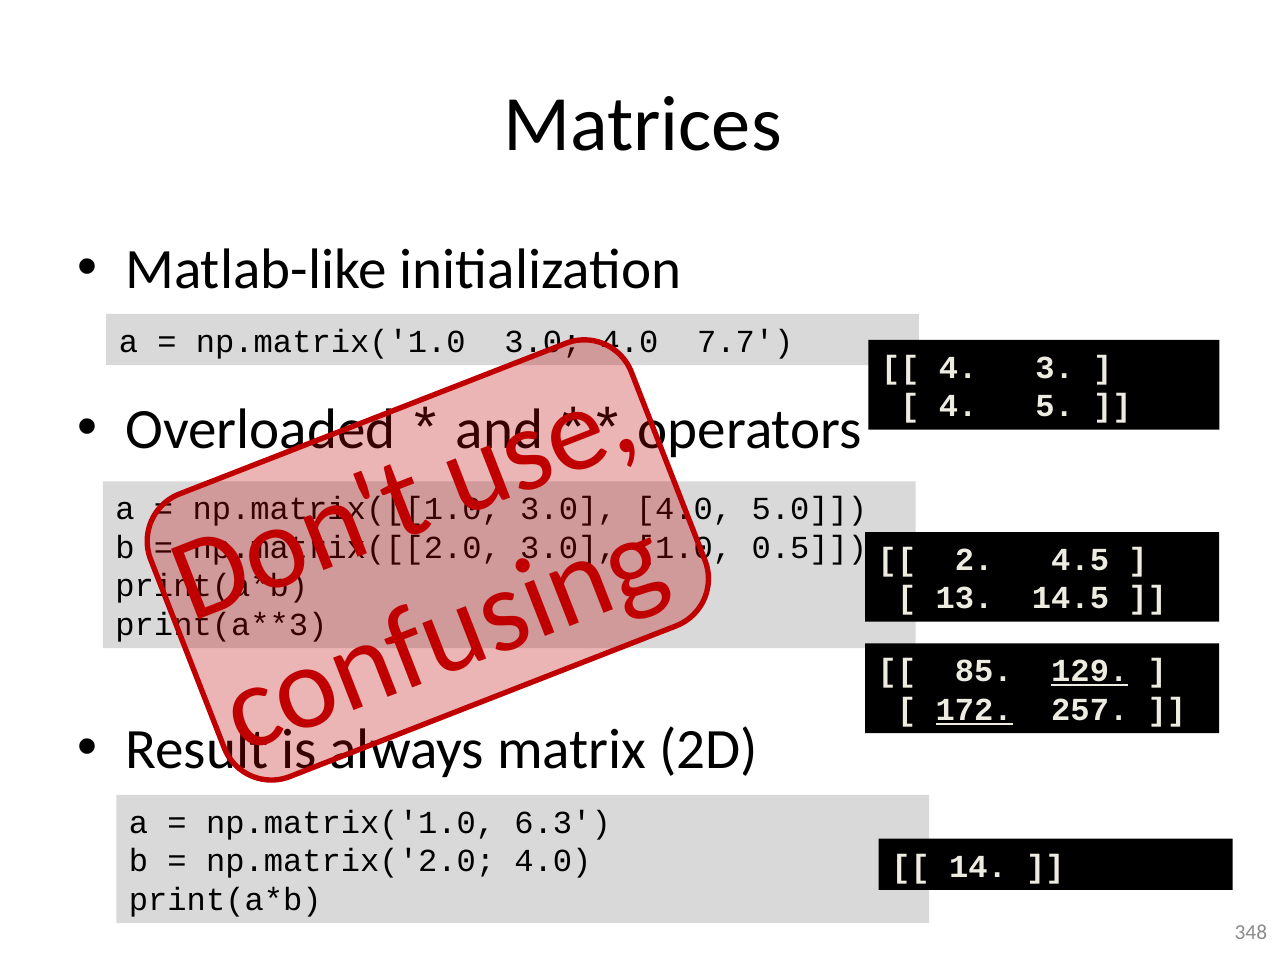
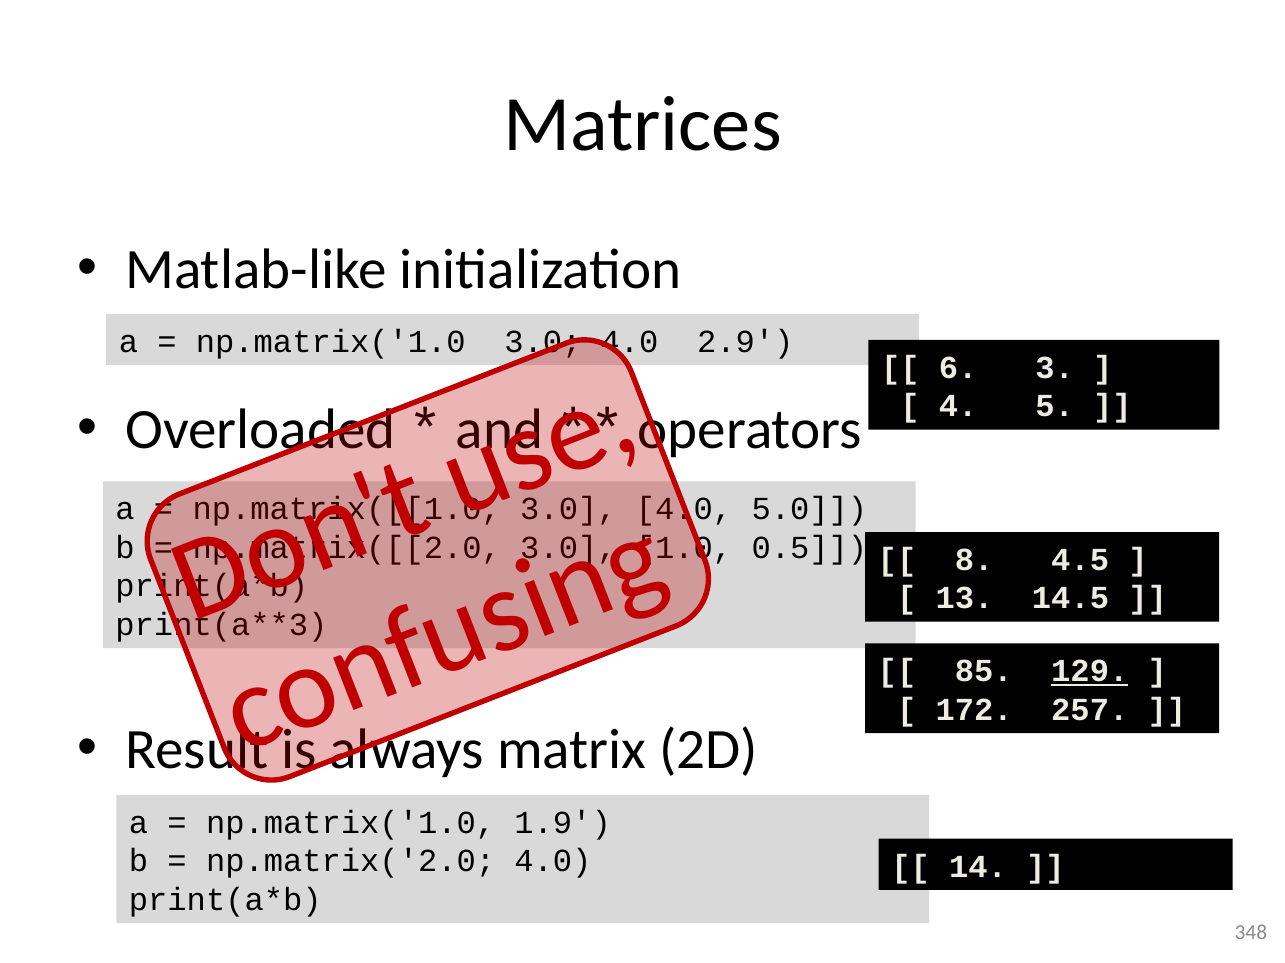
7.7: 7.7 -> 2.9 (745, 342)
4: 4 -> 6 (958, 368)
2: 2 -> 8 (974, 560)
172 underline: present -> none (974, 710)
6.3: 6.3 -> 1.9 (563, 823)
